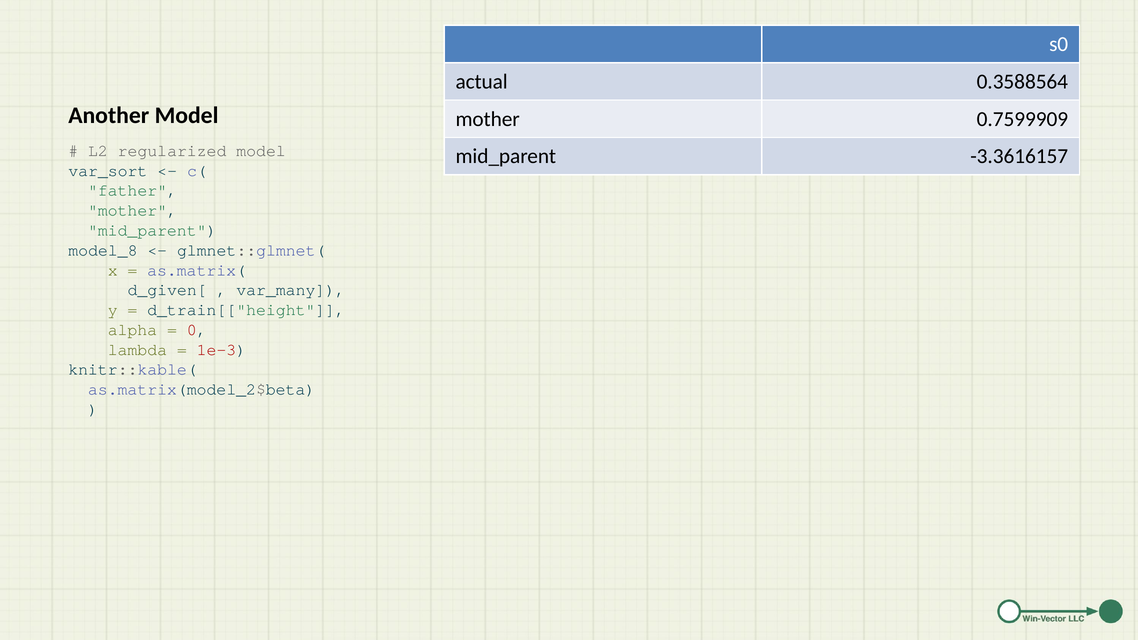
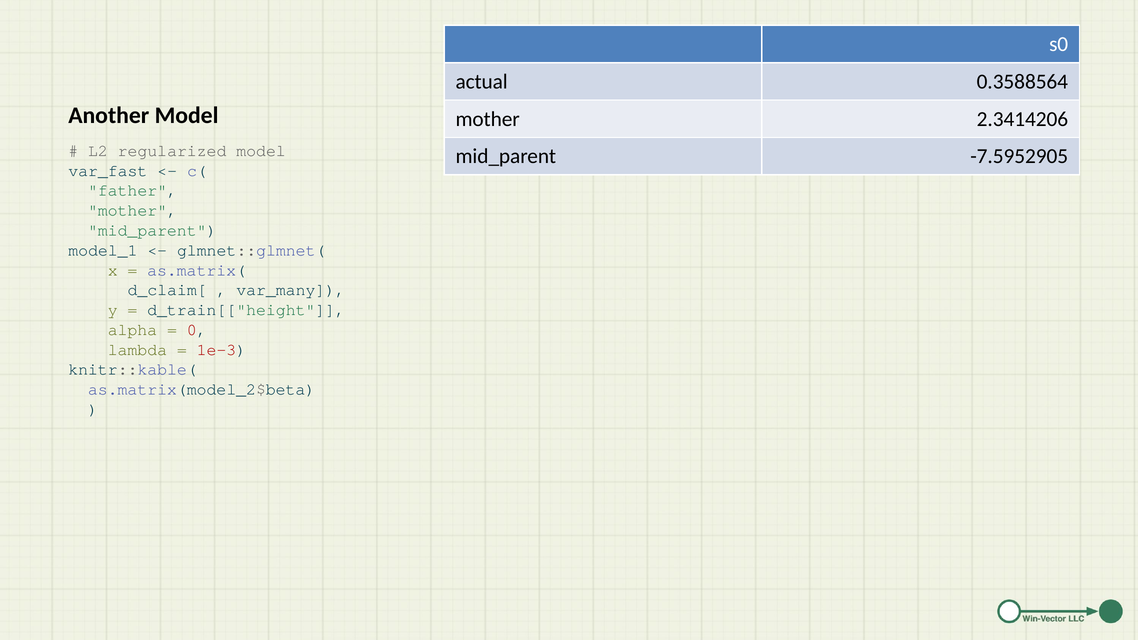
0.7599909: 0.7599909 -> 2.3414206 (1022, 119)
-3.3616157: -3.3616157 -> -7.5952905 (1019, 156)
var_sort: var_sort -> var_fast (108, 171)
model_8: model_8 -> model_1 (103, 250)
d_given[: d_given[ -> d_claim[ (167, 290)
